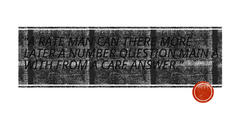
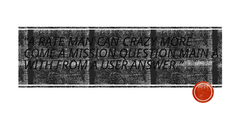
THERE: THERE -> CRAZY (139, 42)
LATER: LATER -> COME (40, 53)
NUMBER: NUMBER -> MISSION (92, 53)
CARE: CARE -> USER (114, 65)
